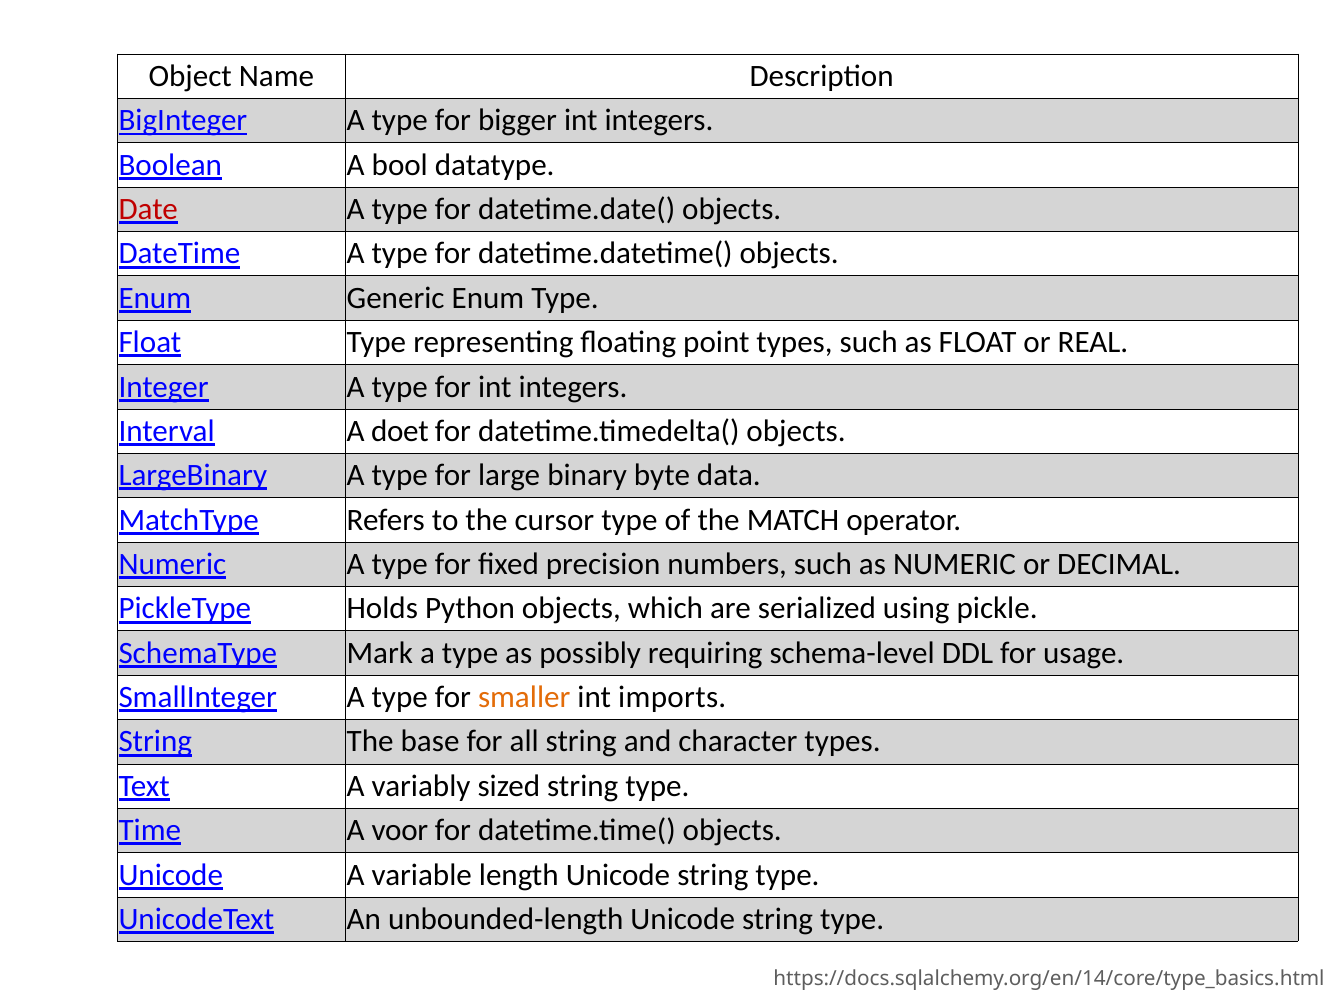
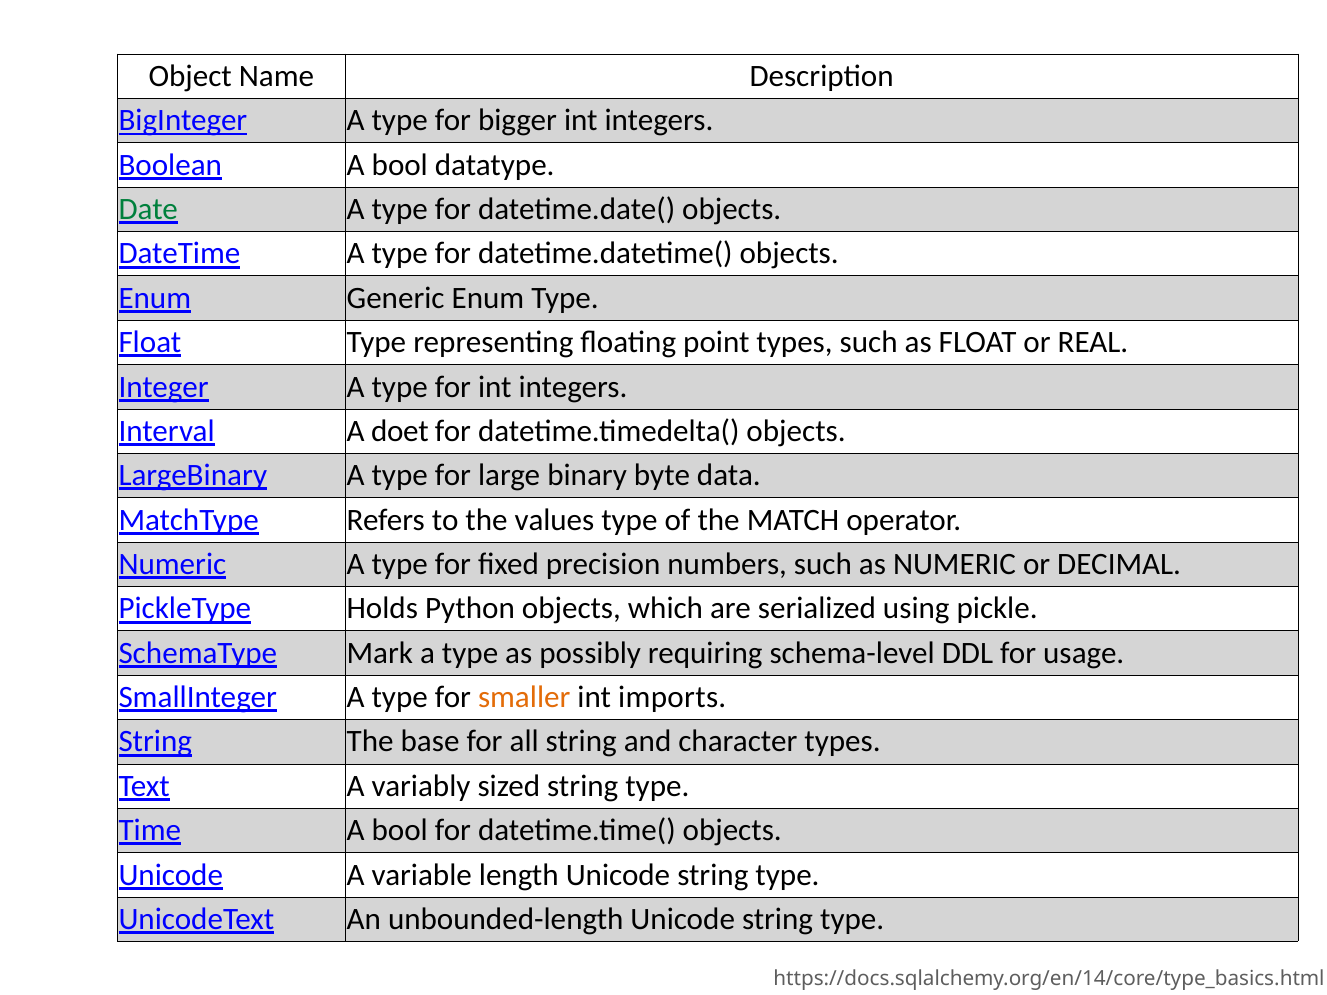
Date colour: red -> green (148, 209)
cursor: cursor -> values (554, 520)
Time A voor: voor -> bool (400, 831)
